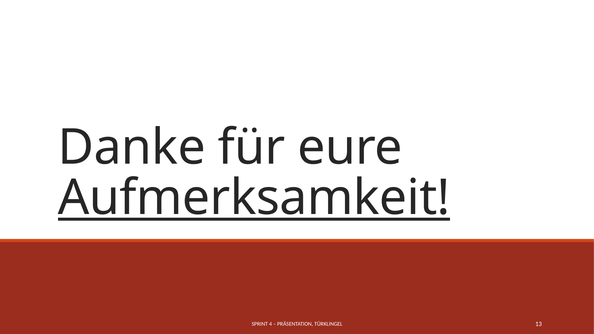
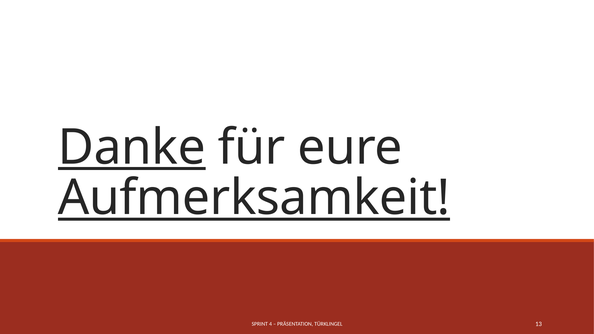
Danke underline: none -> present (132, 147)
